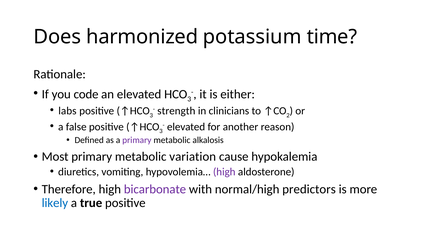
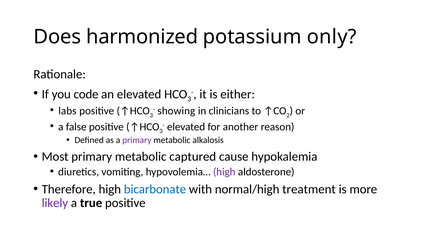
time: time -> only (332, 37)
strength: strength -> showing (176, 111)
variation: variation -> captured (193, 157)
bicarbonate colour: purple -> blue (155, 189)
predictors: predictors -> treatment (309, 189)
likely colour: blue -> purple (55, 203)
